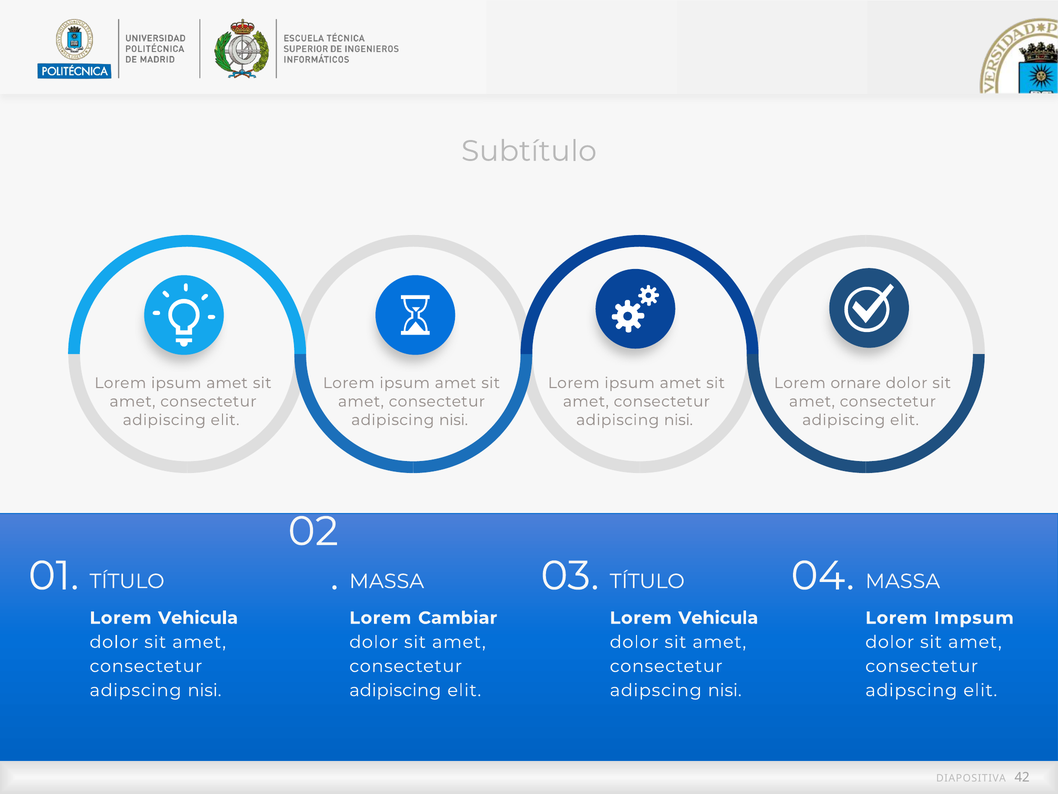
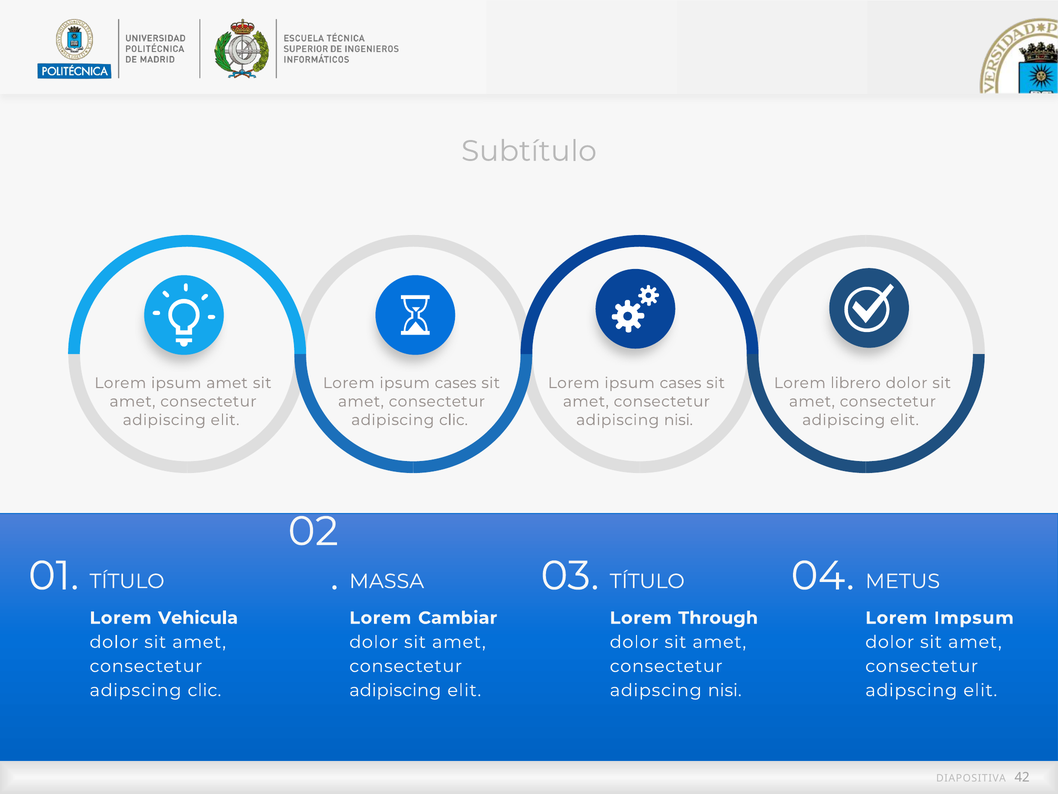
amet: amet -> cases (456, 383)
amet: amet -> cases (681, 383)
ornare: ornare -> librero (856, 383)
nisi: nisi -> clic (453, 420)
MASSA: MASSA -> METUS (903, 581)
Vehicula: Vehicula -> Through (718, 618)
nisi: nisi -> clic (204, 690)
